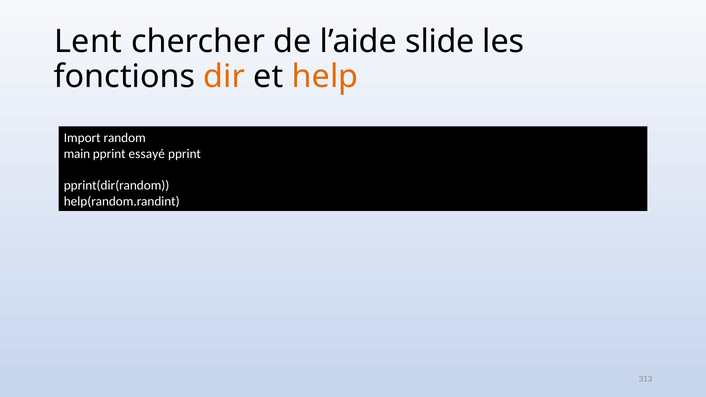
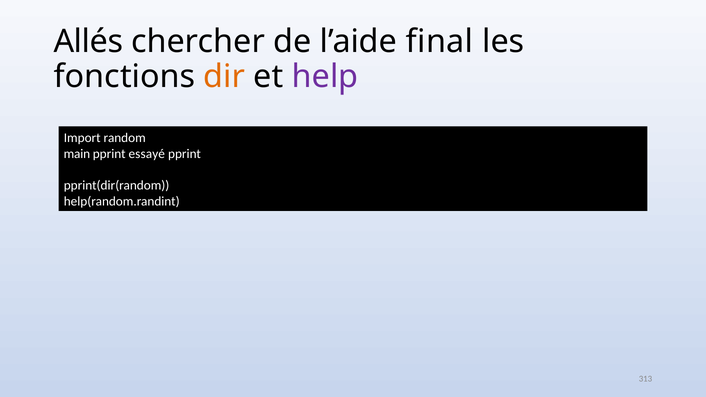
Lent: Lent -> Allés (88, 42)
slide: slide -> final (440, 42)
help colour: orange -> purple (325, 77)
